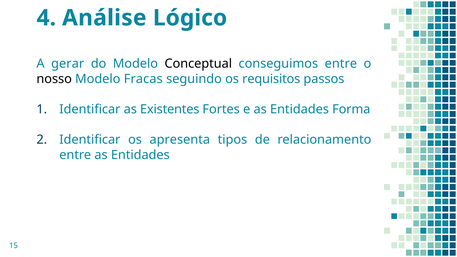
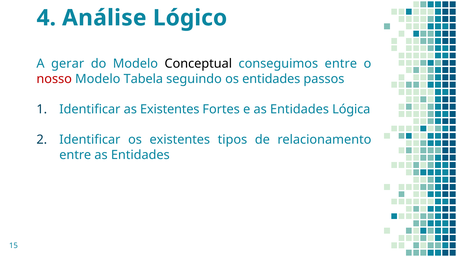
nosso colour: black -> red (54, 79)
Fracas: Fracas -> Tabela (143, 79)
os requisitos: requisitos -> entidades (271, 79)
Forma: Forma -> Lógica (351, 109)
os apresenta: apresenta -> existentes (180, 140)
